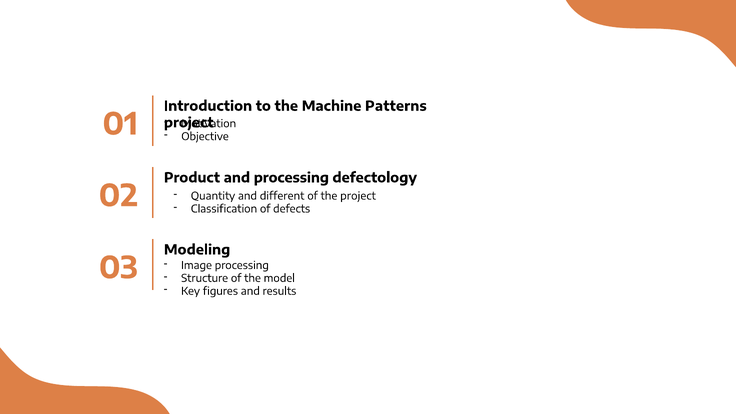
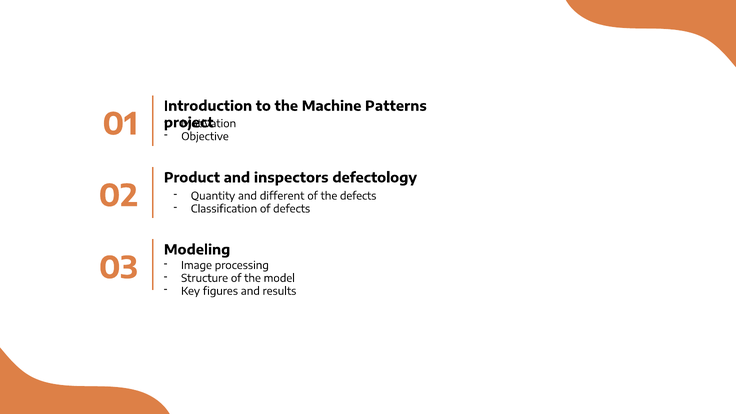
and processing: processing -> inspectors (291, 178)
the project: project -> defects (358, 196)
